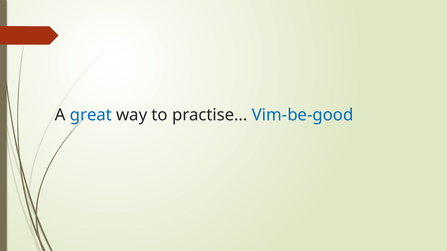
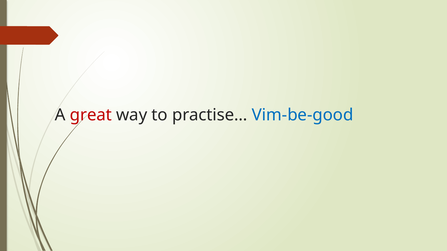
great colour: blue -> red (91, 115)
